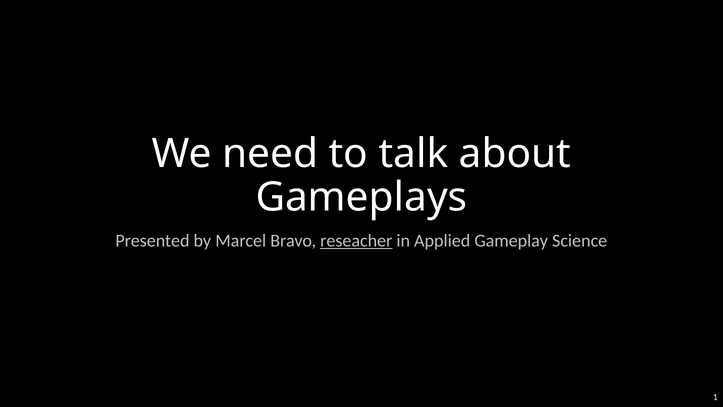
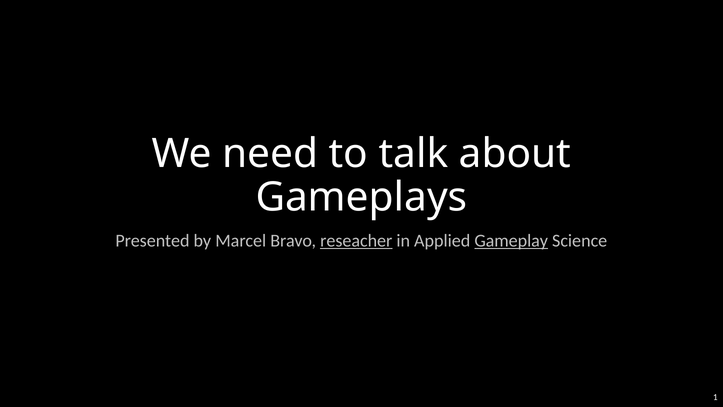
Gameplay underline: none -> present (511, 241)
